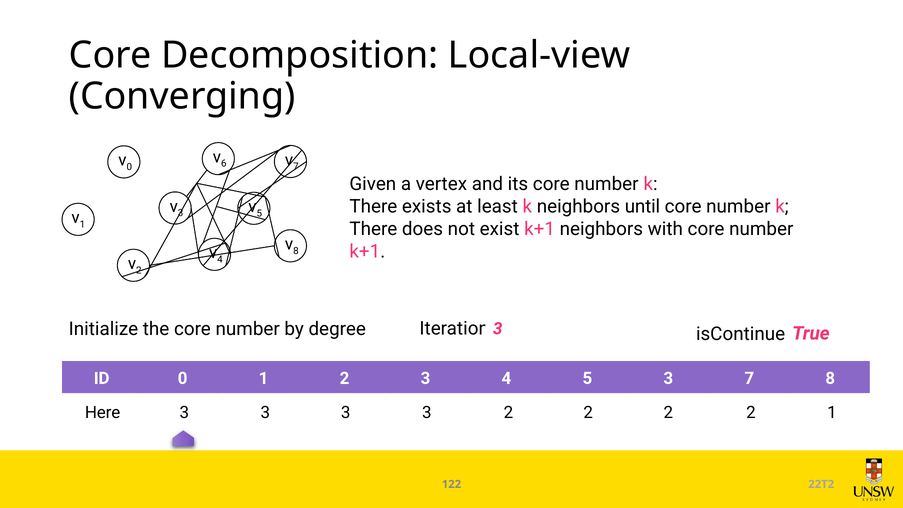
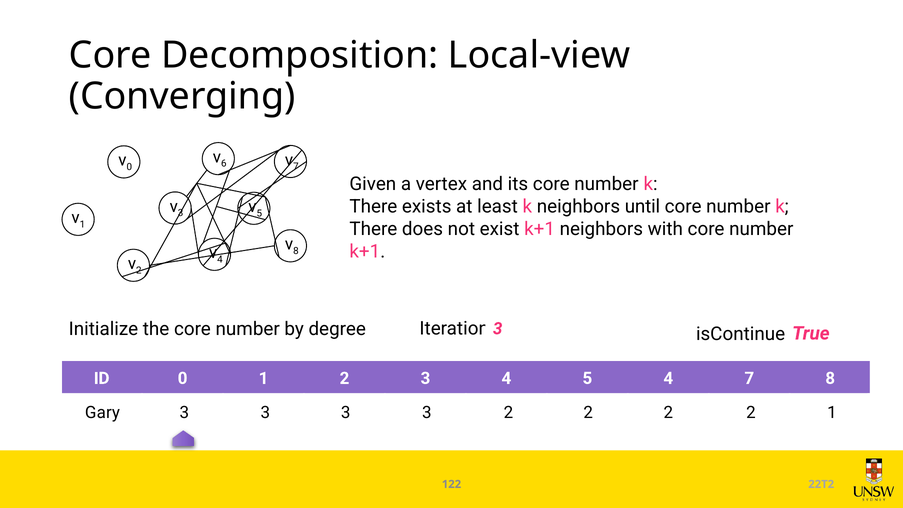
4 5 3: 3 -> 4 (668, 378)
Here: Here -> Gary (102, 413)
